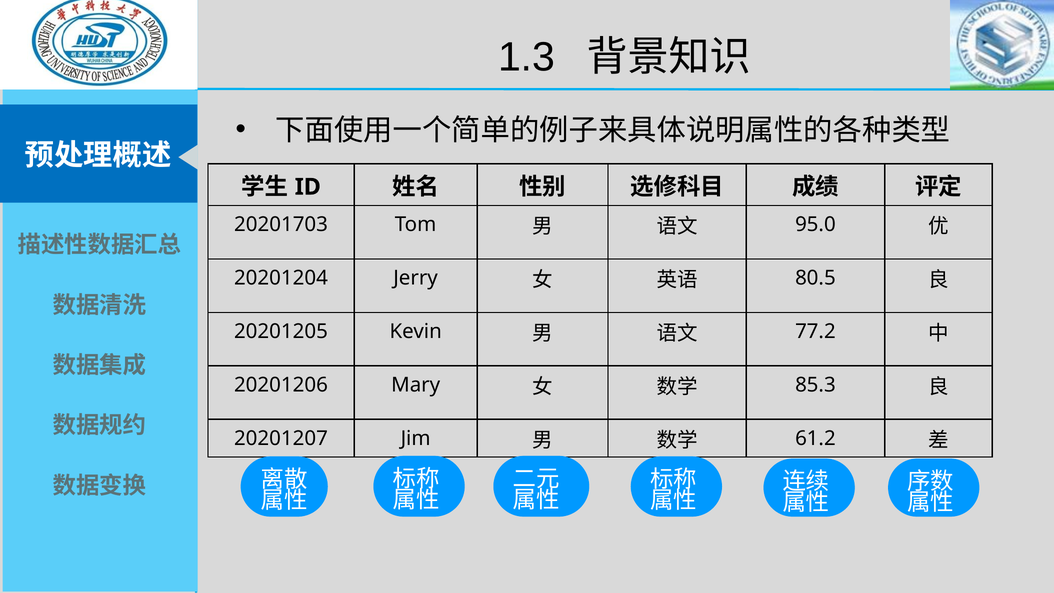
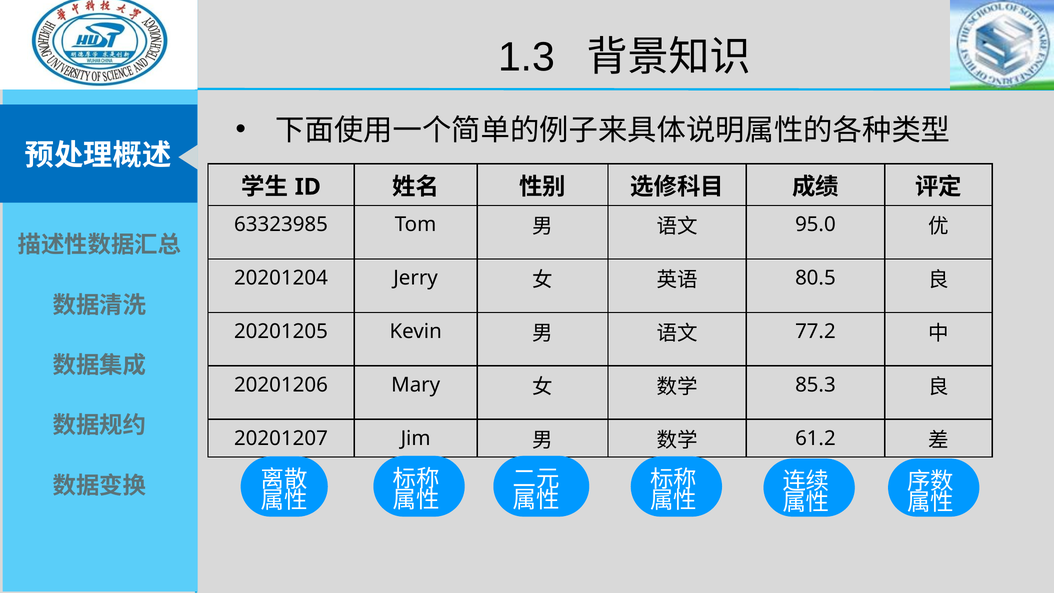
20201703: 20201703 -> 63323985 (281, 225)
